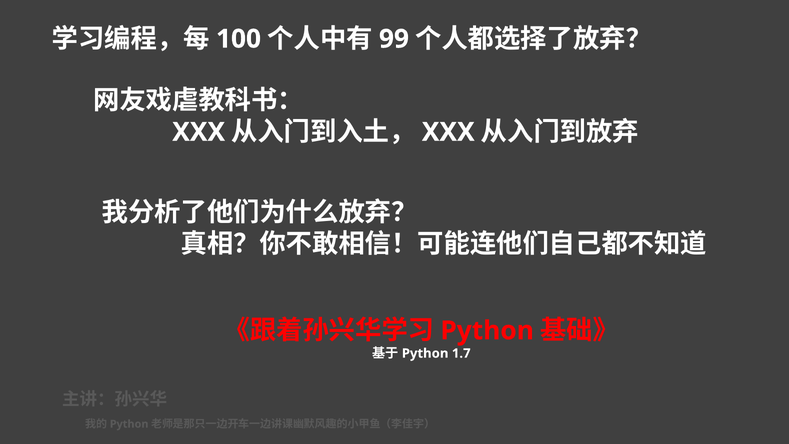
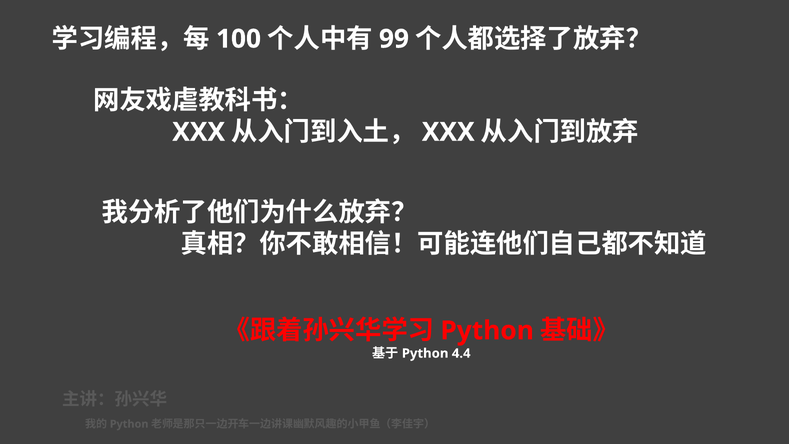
1.7: 1.7 -> 4.4 (461, 353)
